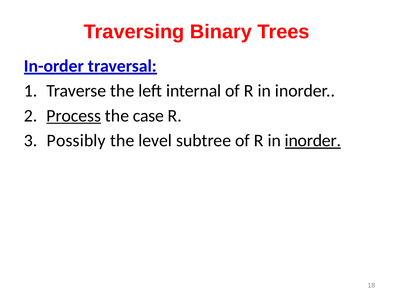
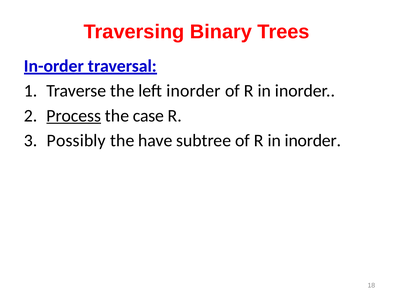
left internal: internal -> inorder (193, 91)
level: level -> have (155, 141)
inorder underline: present -> none (313, 141)
